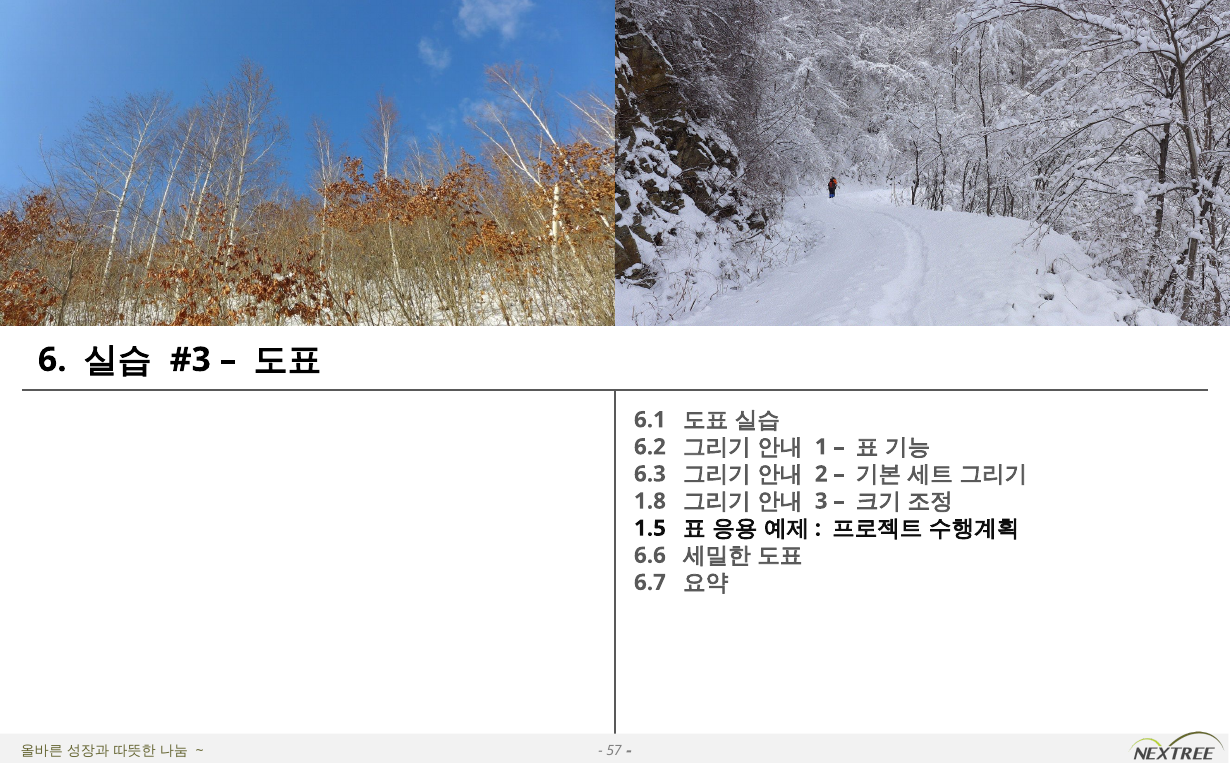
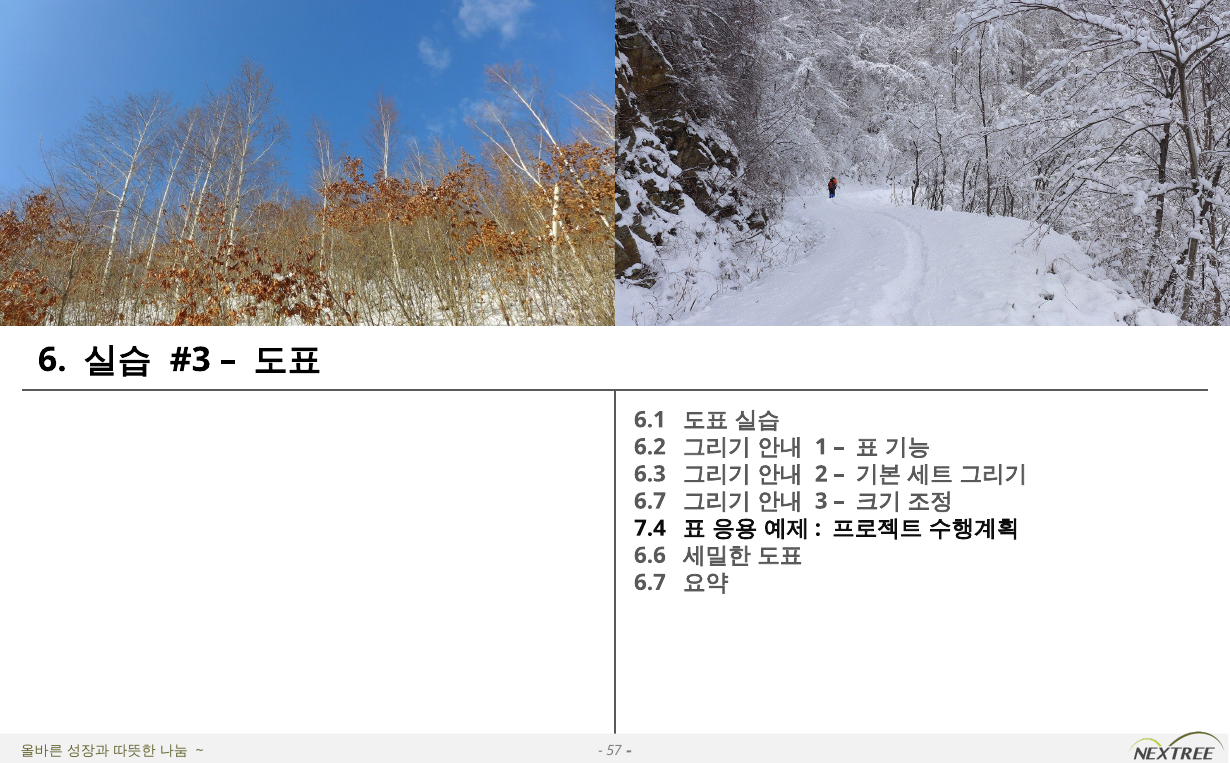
1.8: 1.8 -> 6.7 (650, 501)
1.5: 1.5 -> 7.4 (650, 529)
